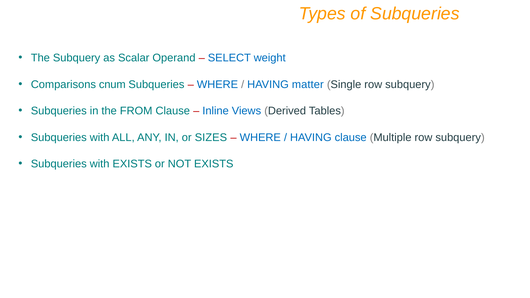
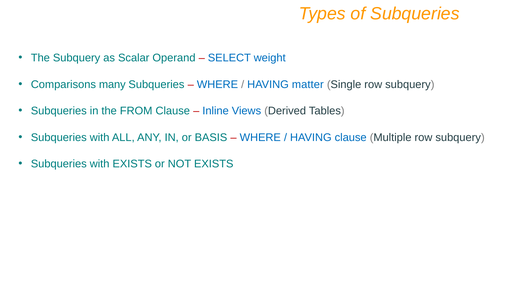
cnum: cnum -> many (112, 84)
SIZES: SIZES -> BASIS (211, 137)
